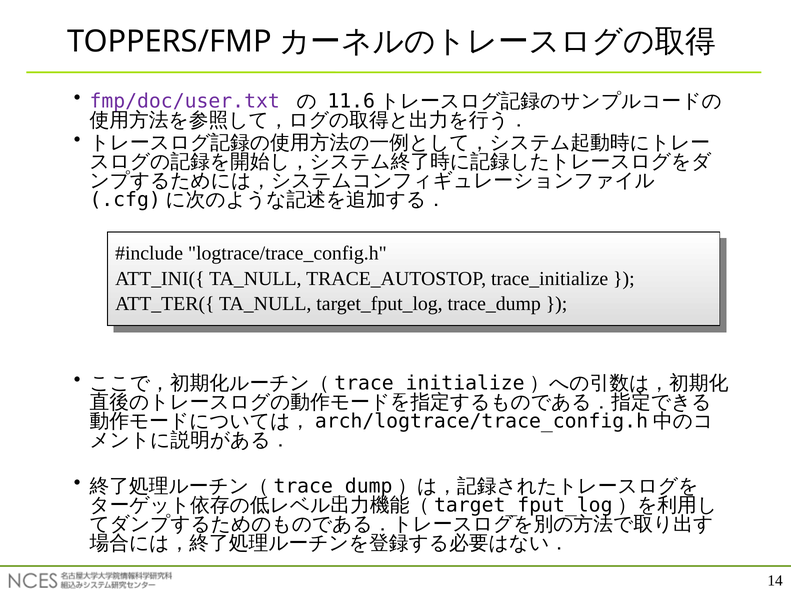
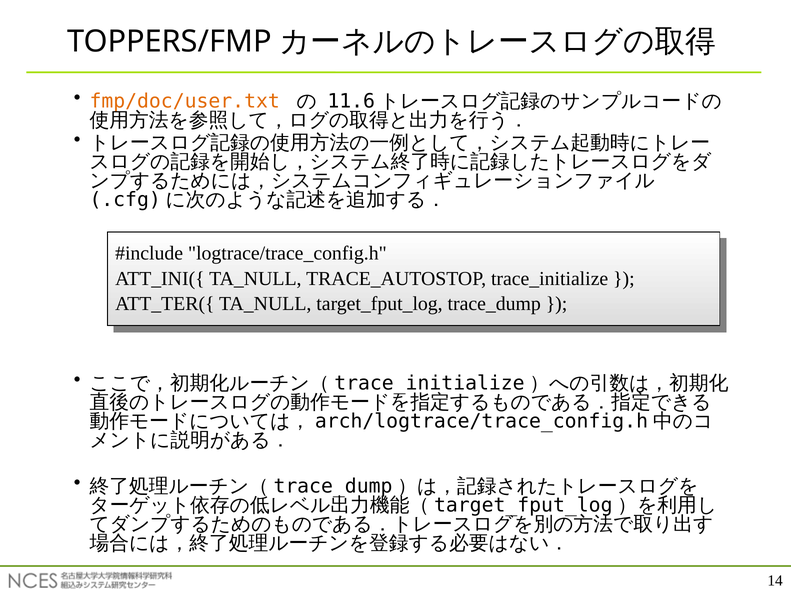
fmp/doc/user.txt colour: purple -> orange (185, 101)
